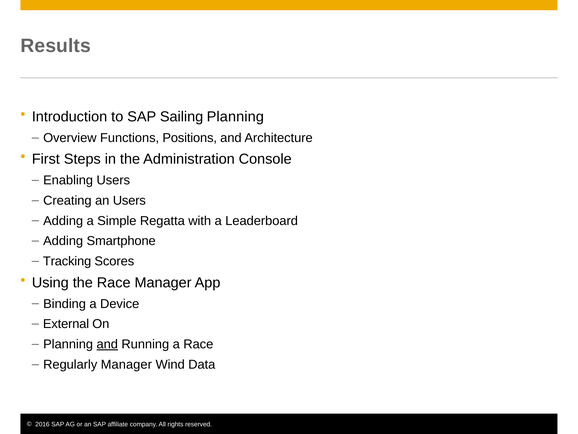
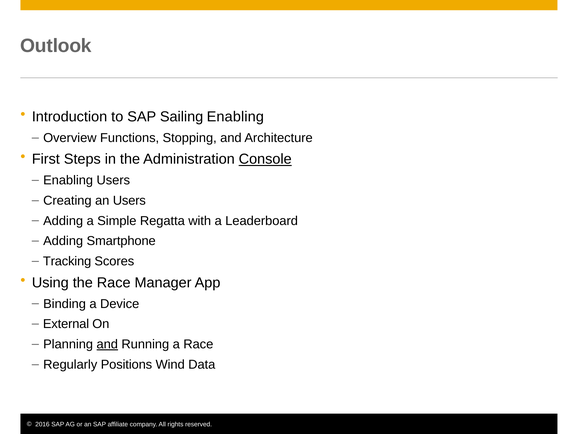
Results: Results -> Outlook (56, 46)
Sailing Planning: Planning -> Enabling (235, 117)
Positions: Positions -> Stopping (190, 138)
Console underline: none -> present (265, 159)
Regularly Manager: Manager -> Positions (126, 364)
